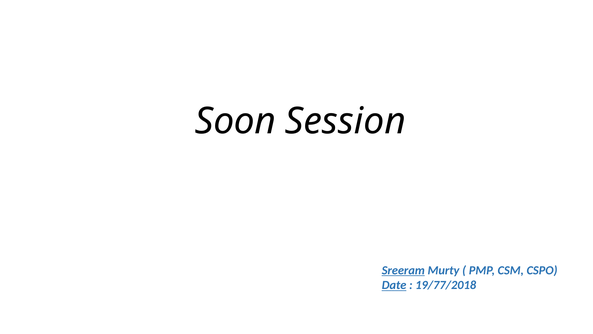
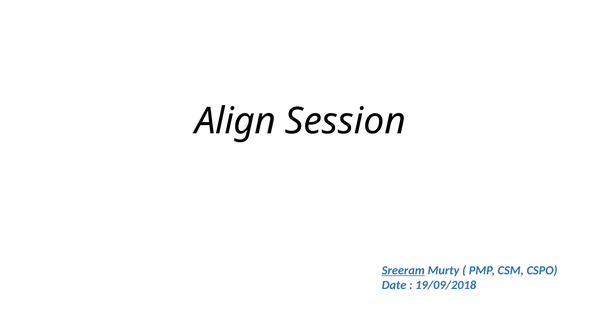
Soon: Soon -> Align (235, 121)
Date underline: present -> none (394, 285)
19/77/2018: 19/77/2018 -> 19/09/2018 (446, 285)
